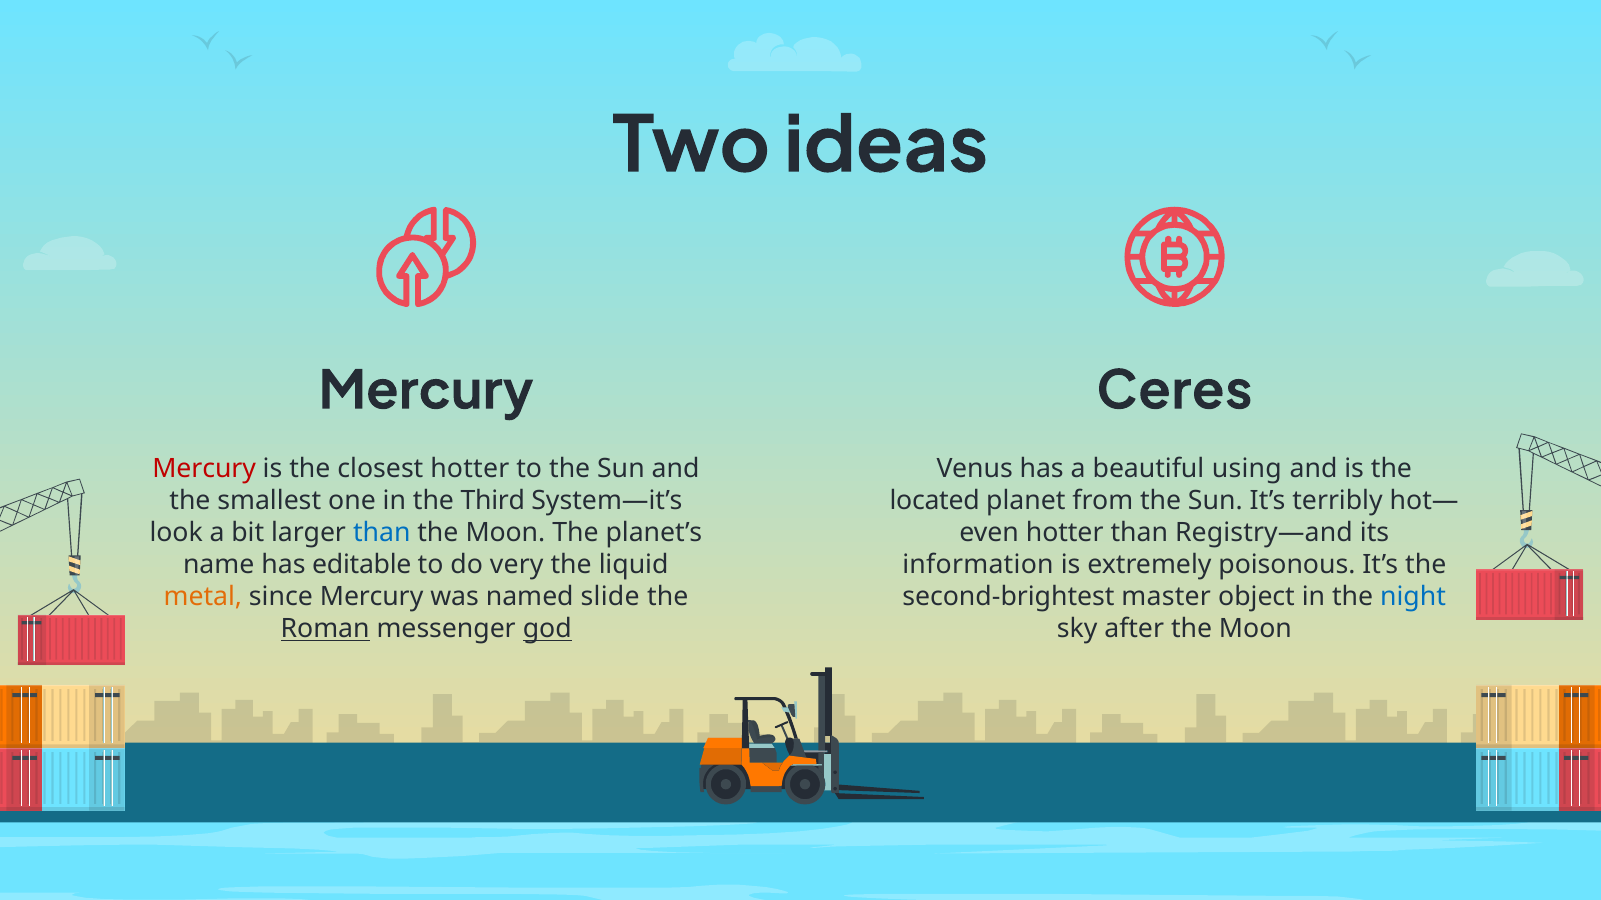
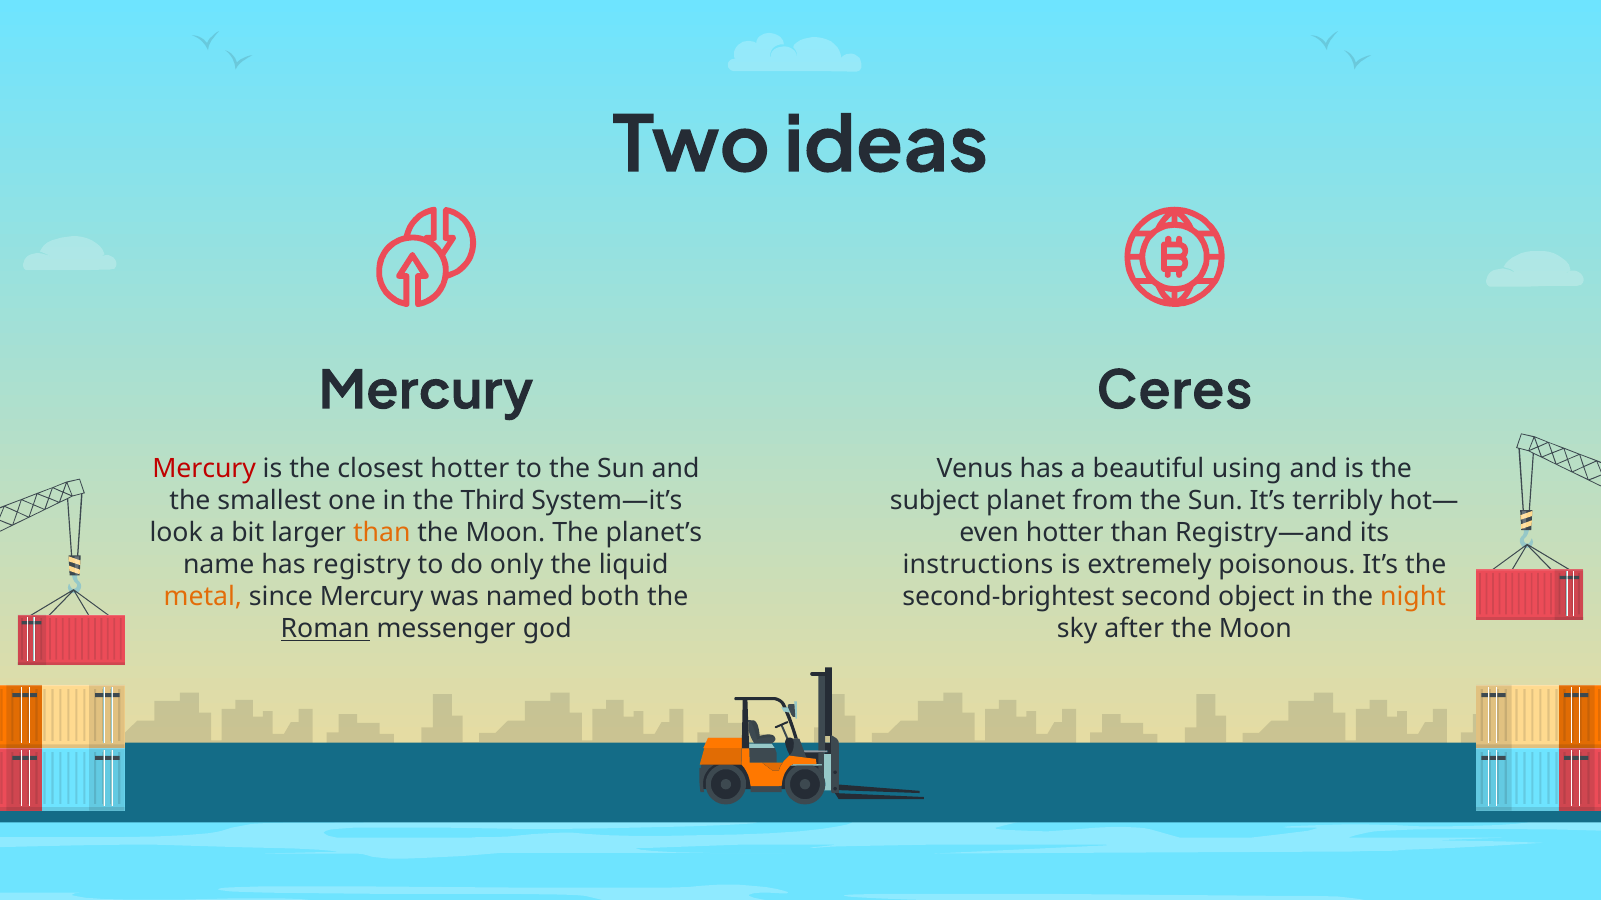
located: located -> subject (935, 501)
than colour: blue -> orange (382, 533)
editable: editable -> registry (362, 565)
very: very -> only (517, 565)
information: information -> instructions (978, 565)
slide: slide -> both (610, 597)
master: master -> second (1166, 597)
night colour: blue -> orange (1413, 597)
god underline: present -> none (547, 629)
